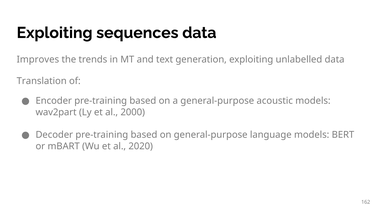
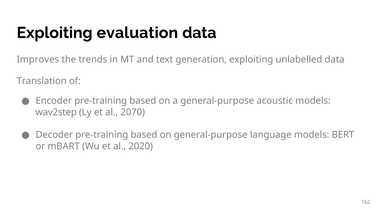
sequences: sequences -> evaluation (137, 33)
wav2part: wav2part -> wav2step (56, 112)
2000: 2000 -> 2070 (133, 112)
